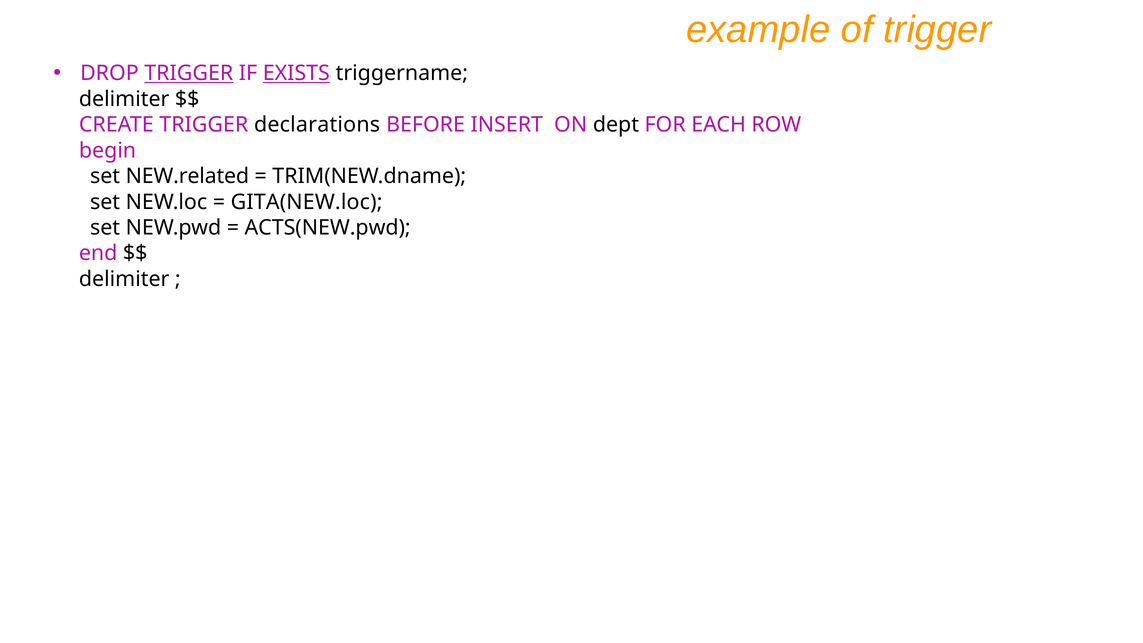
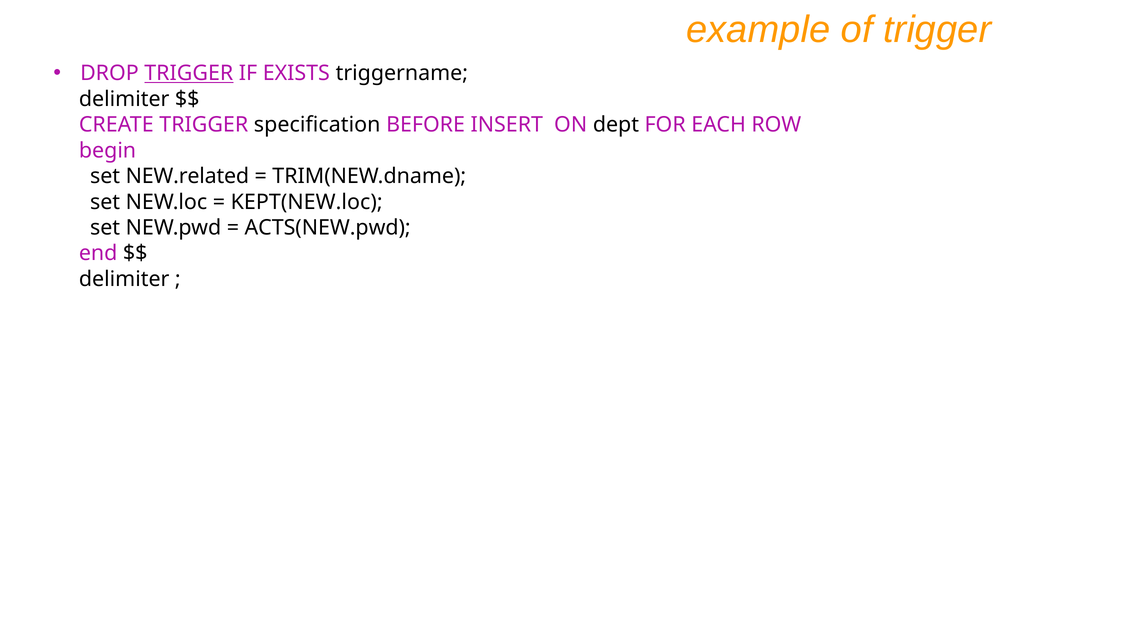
EXISTS underline: present -> none (296, 73)
declarations: declarations -> specification (317, 125)
GITA(NEW.loc: GITA(NEW.loc -> KEPT(NEW.loc (307, 202)
